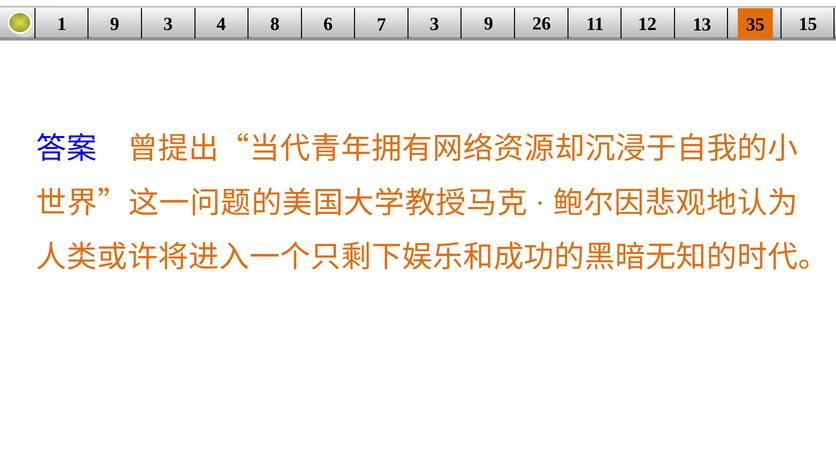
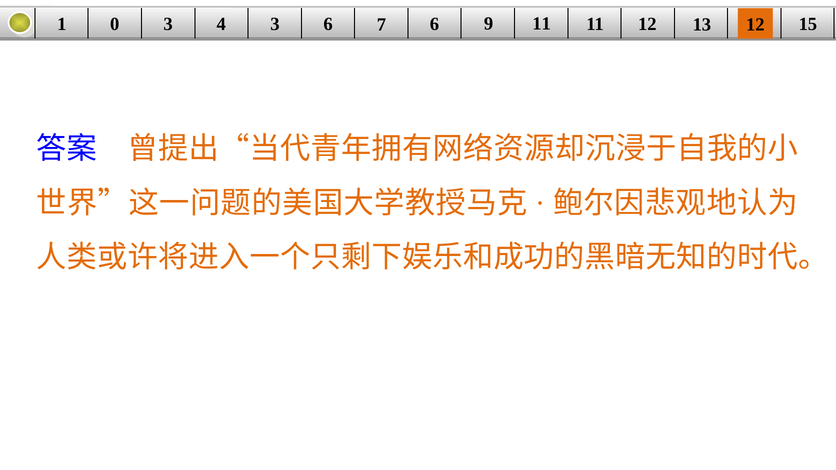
1 9: 9 -> 0 (115, 24)
4 8: 8 -> 3 (275, 24)
7 3: 3 -> 6 (434, 24)
9 26: 26 -> 11 (542, 24)
13 35: 35 -> 12 (755, 25)
